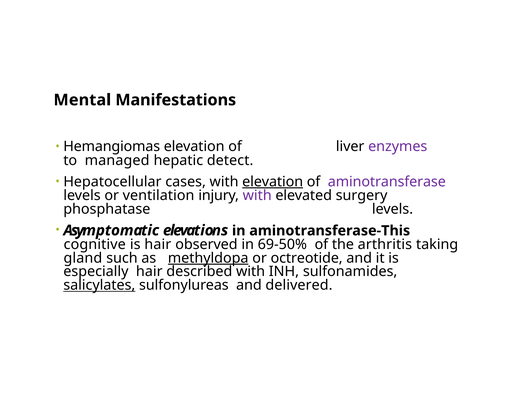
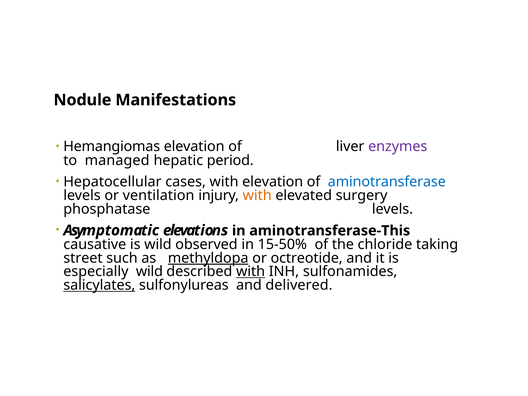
Mental: Mental -> Nodule (82, 100)
detect: detect -> period (230, 160)
elevation underline: present -> none (273, 182)
aminotransferase colour: purple -> blue (387, 182)
with colour: purple -> orange (257, 195)
cognitive: cognitive -> causative (95, 244)
is hair: hair -> wild (158, 244)
69-50%: 69-50% -> 15-50% (282, 244)
arthritis: arthritis -> chloride (385, 244)
gland: gland -> street (83, 258)
especially hair: hair -> wild (149, 272)
with underline: none -> present (251, 272)
